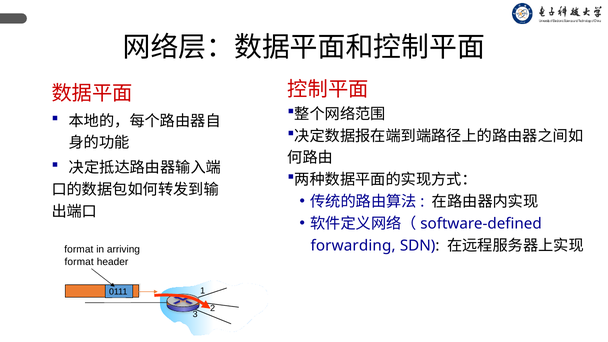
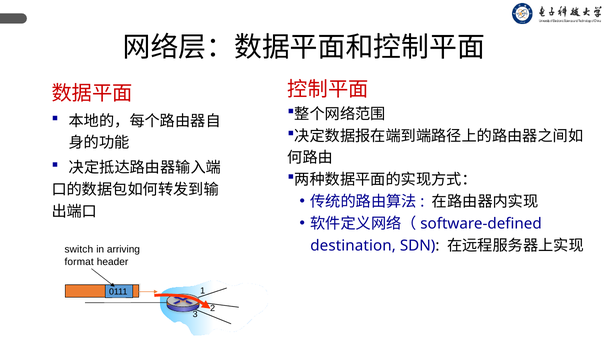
forwarding: forwarding -> destination (353, 245)
format: format -> switch (79, 250)
